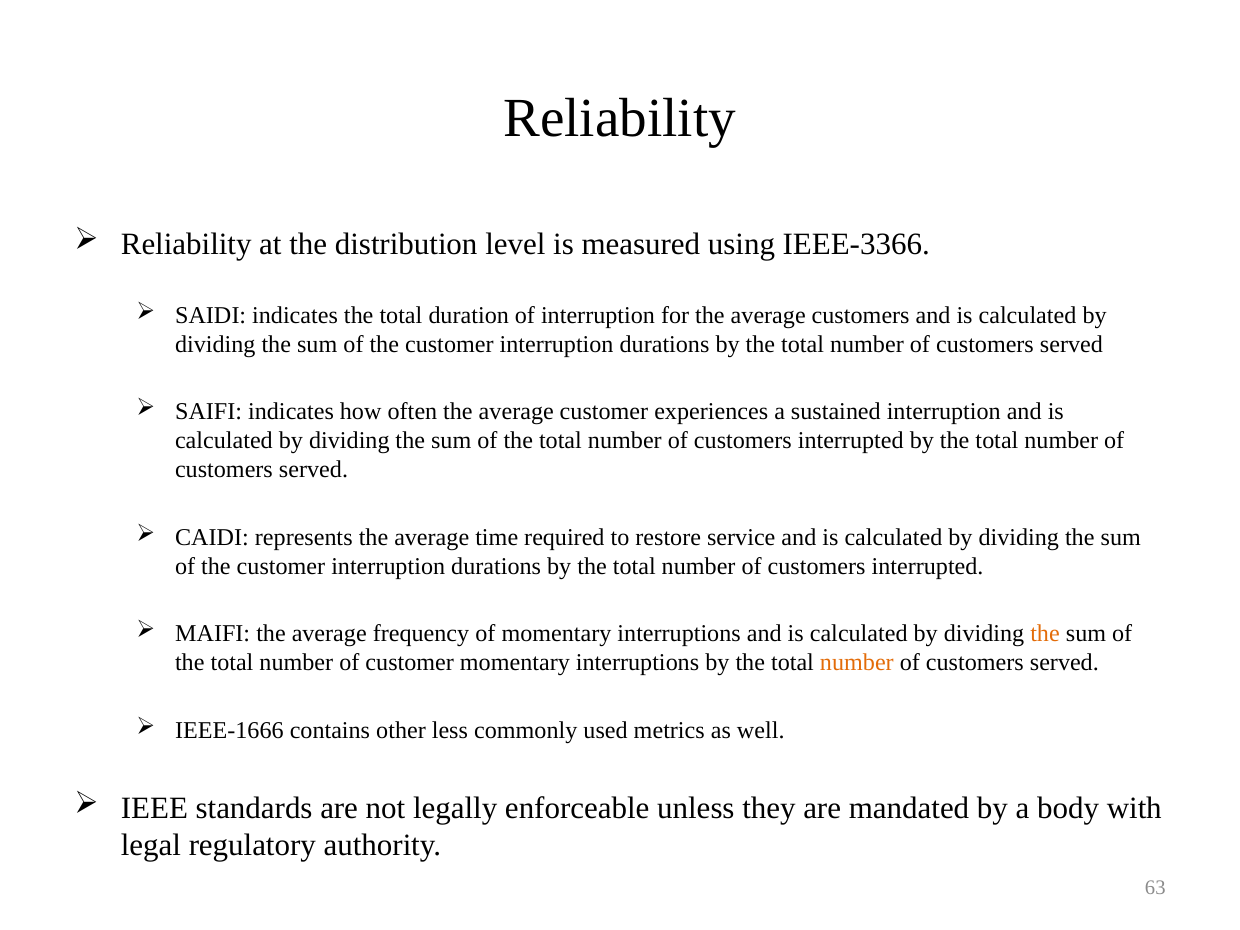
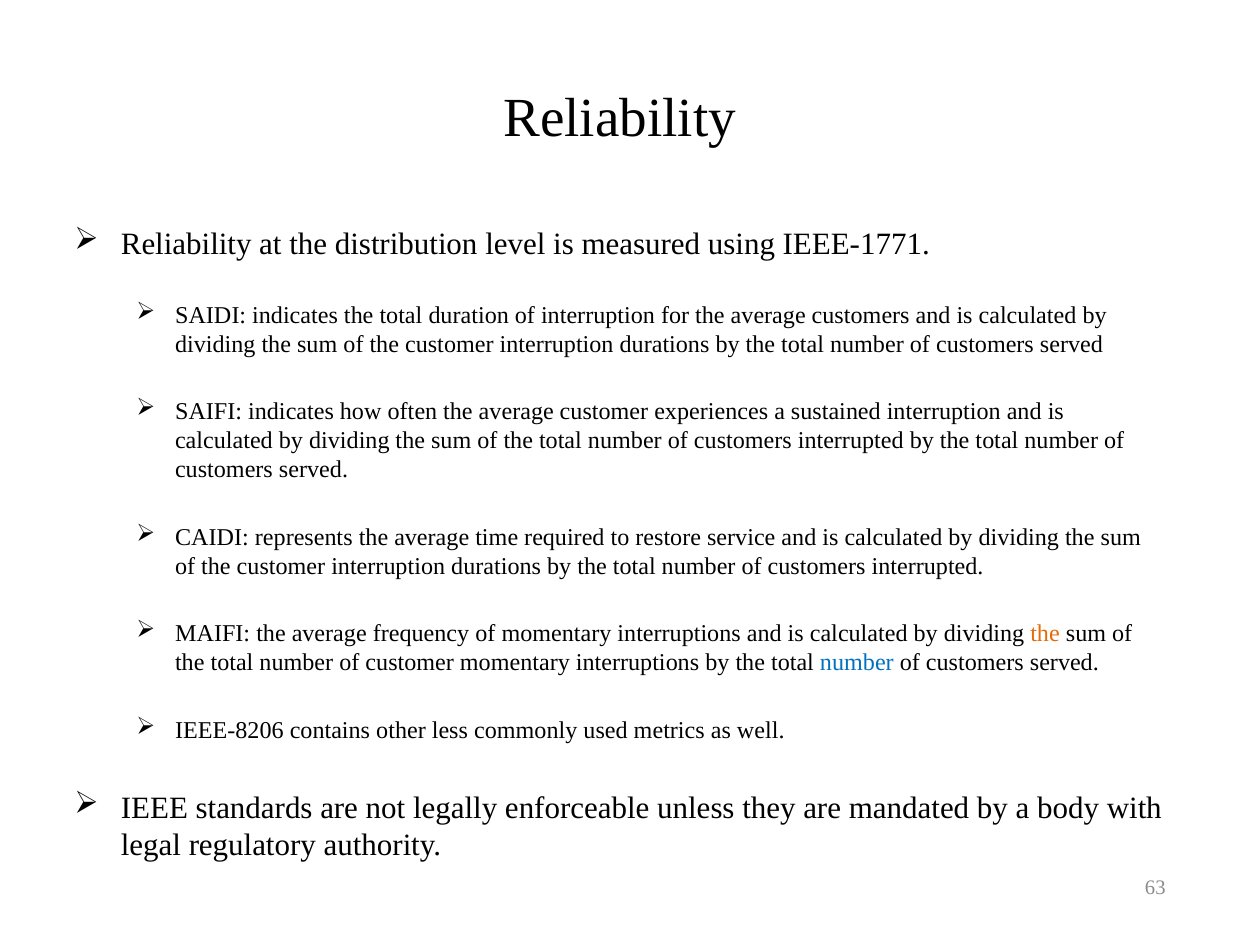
IEEE-3366: IEEE-3366 -> IEEE-1771 (856, 244)
number colour: orange -> blue (857, 663)
IEEE-1666: IEEE-1666 -> IEEE-8206 (229, 730)
